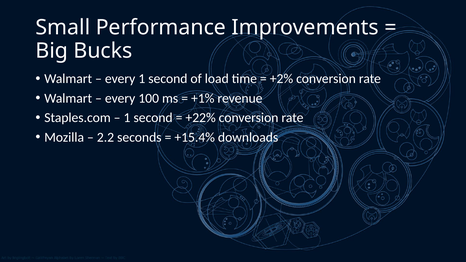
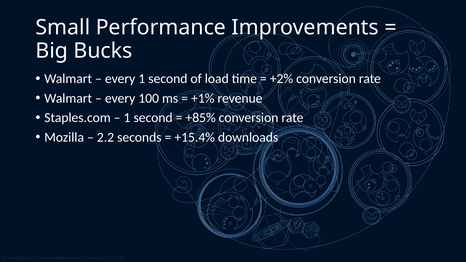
+22%: +22% -> +85% (201, 118)
